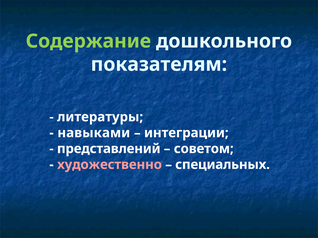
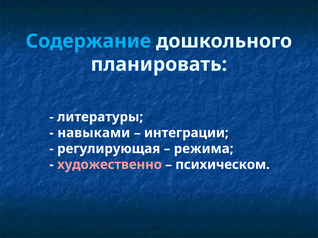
Содержание colour: light green -> light blue (88, 41)
показателям: показателям -> планировать (159, 65)
представлений: представлений -> регулирующая (109, 149)
советом: советом -> режима (204, 149)
специальных: специальных -> психическом (223, 165)
